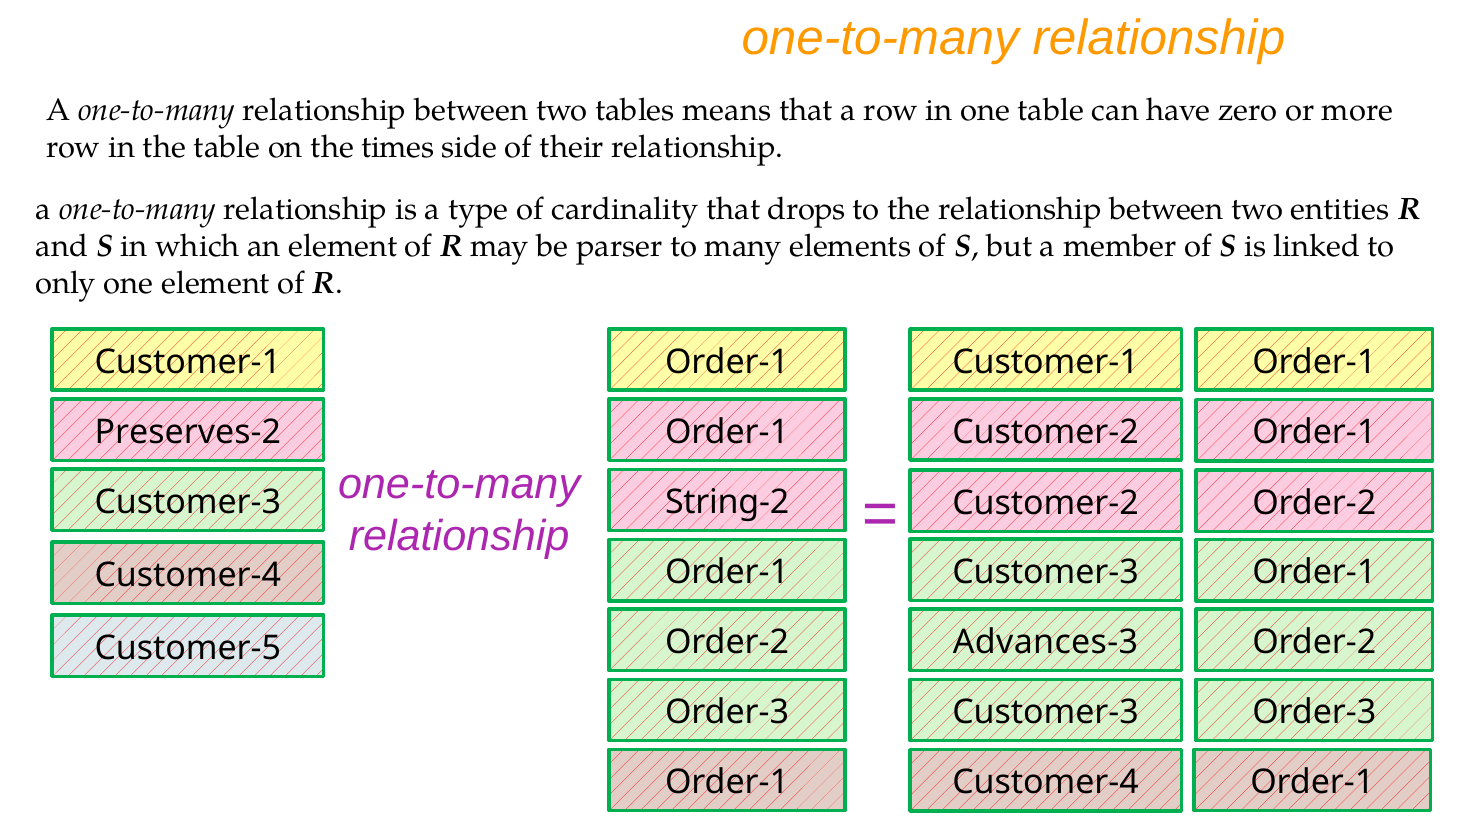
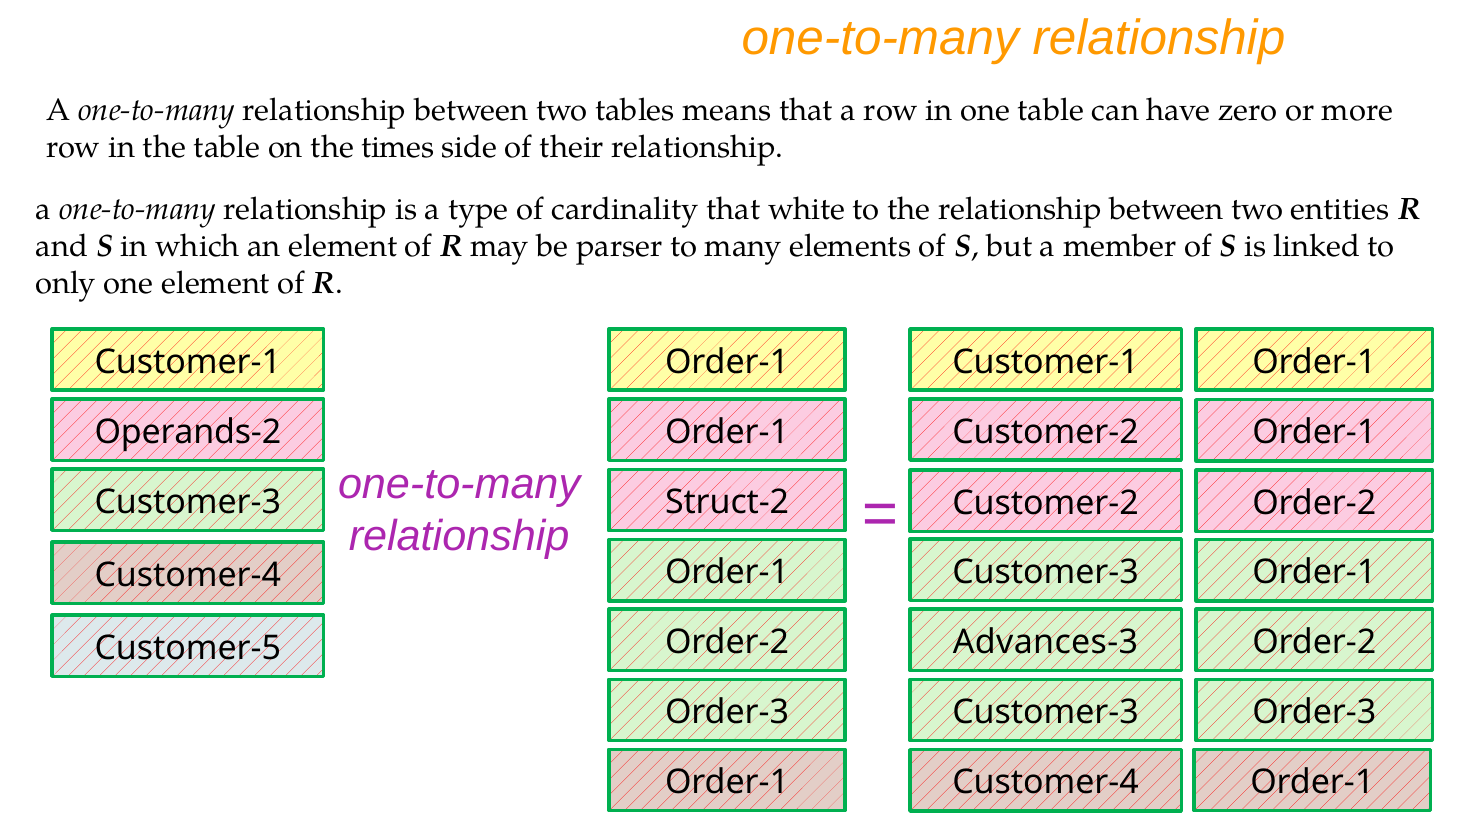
drops: drops -> white (807, 210)
Preserves-2: Preserves-2 -> Operands-2 (188, 432)
String-2: String-2 -> Struct-2 (727, 502)
